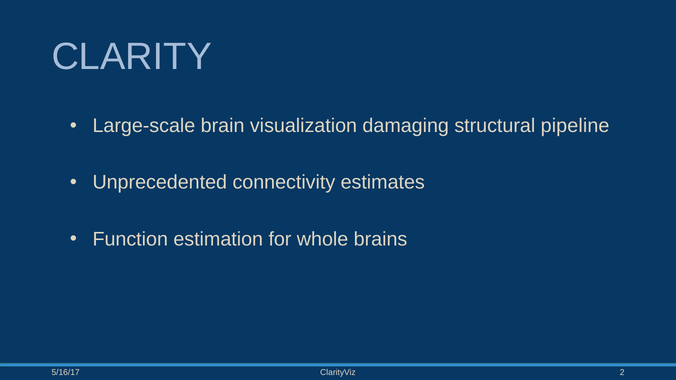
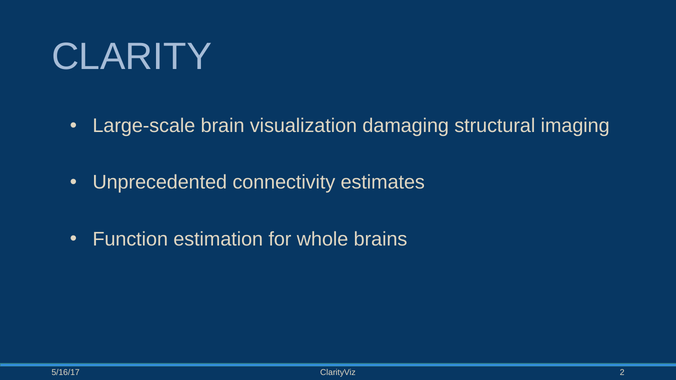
pipeline: pipeline -> imaging (575, 126)
